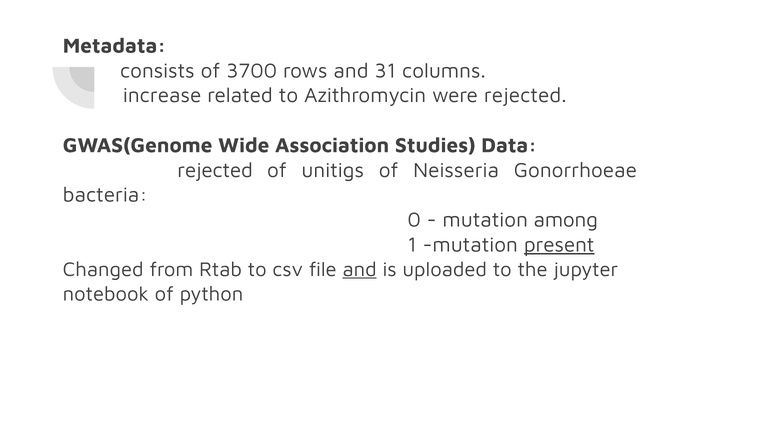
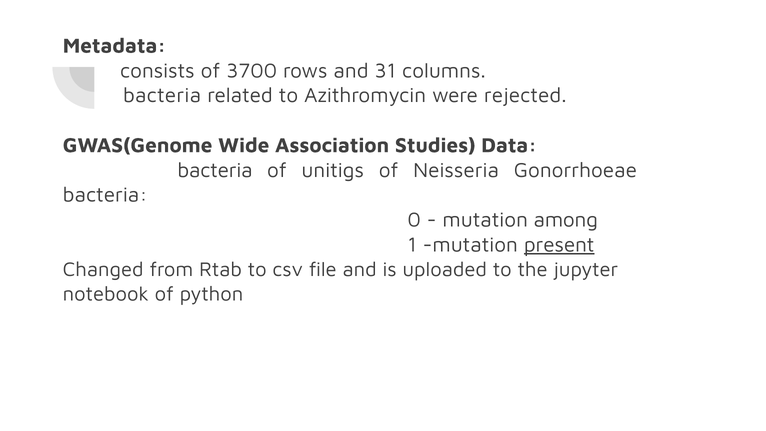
increase: increase -> bacteria (162, 96)
rejected: rejected -> bacteria (215, 170)
and underline: present -> none (360, 269)
